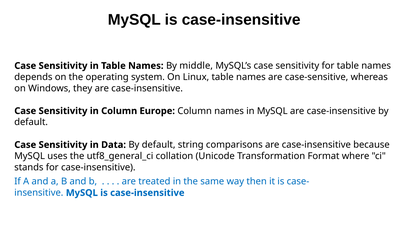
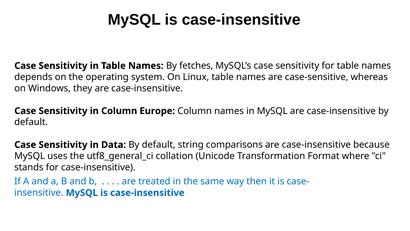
middle: middle -> fetches (196, 66)
